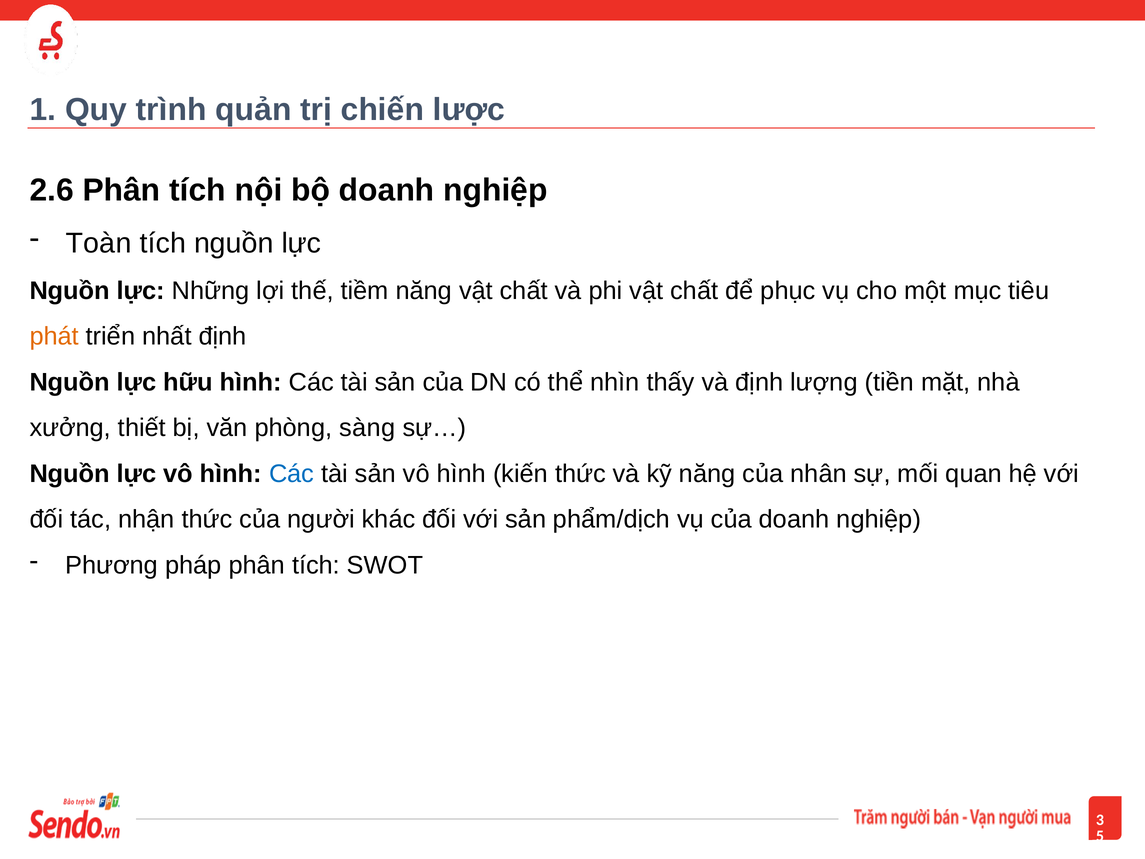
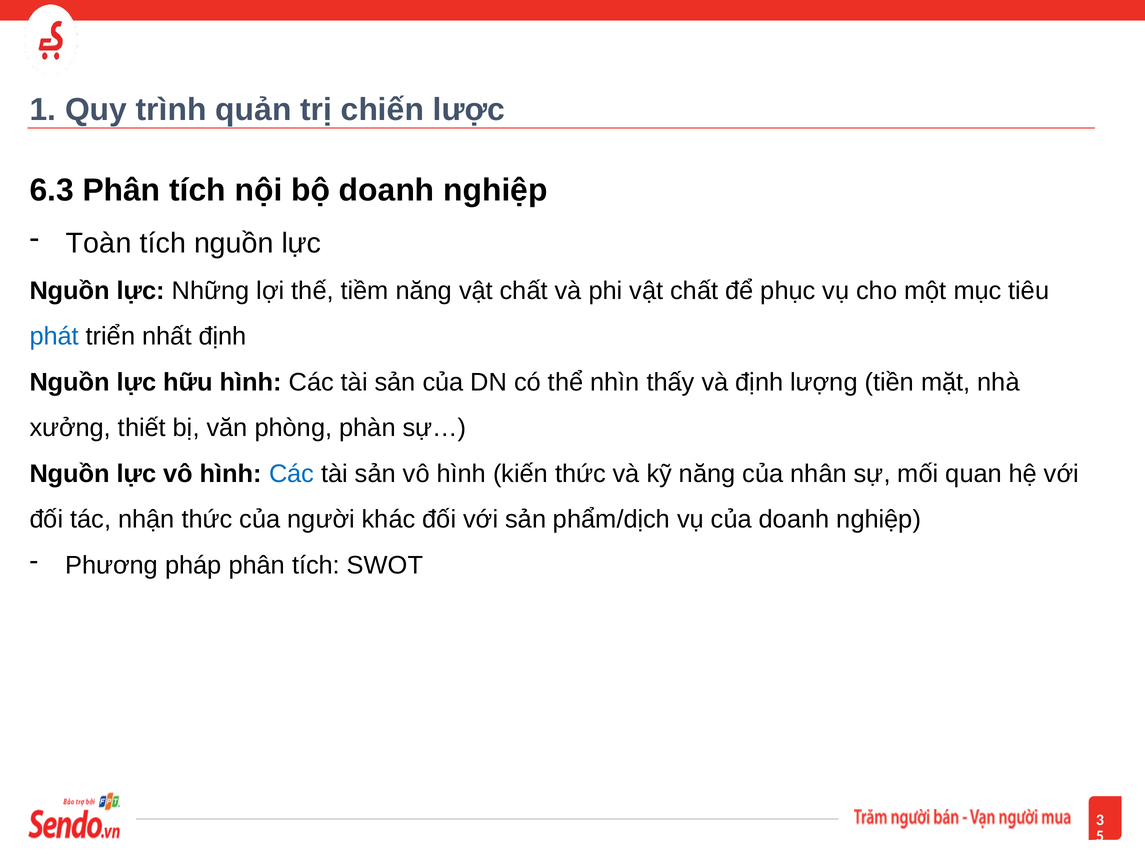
2.6: 2.6 -> 6.3 (52, 190)
phát colour: orange -> blue (54, 336)
sàng: sàng -> phàn (367, 428)
